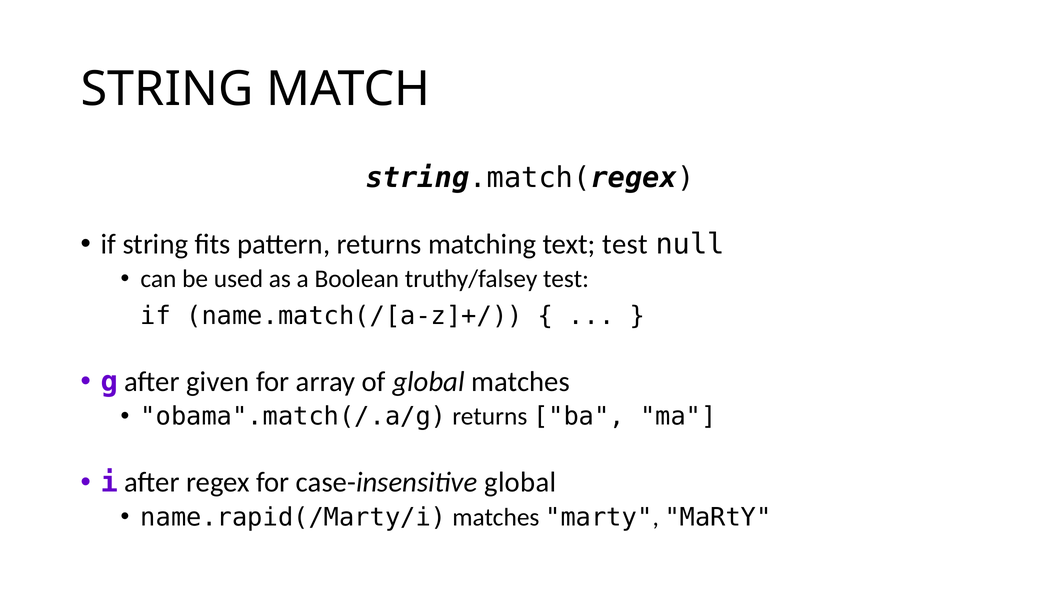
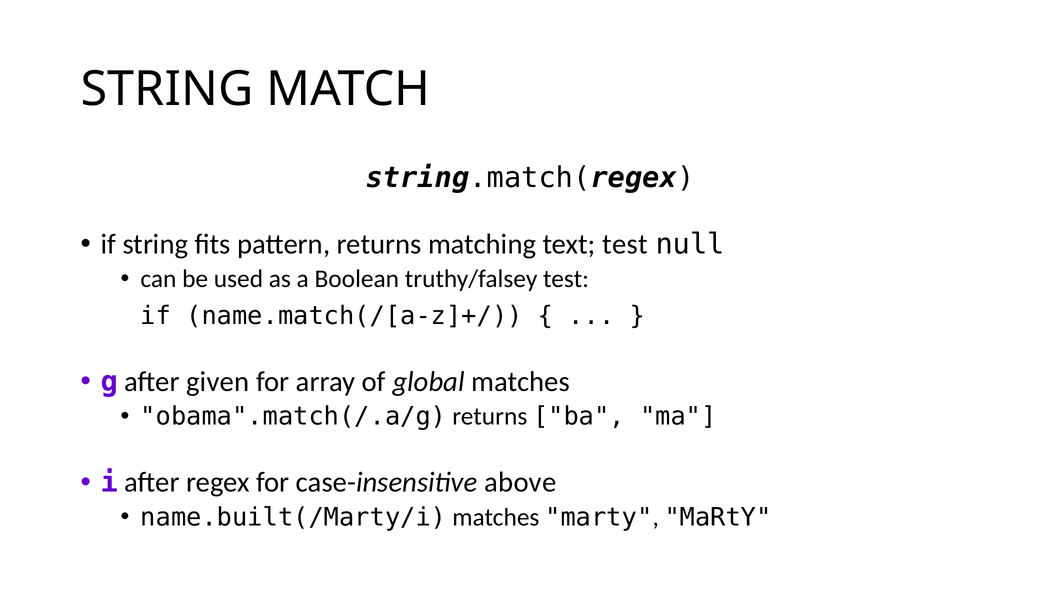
case-insensitive global: global -> above (520, 483)
name.rapid(/Marty/i: name.rapid(/Marty/i -> name.built(/Marty/i (293, 517)
